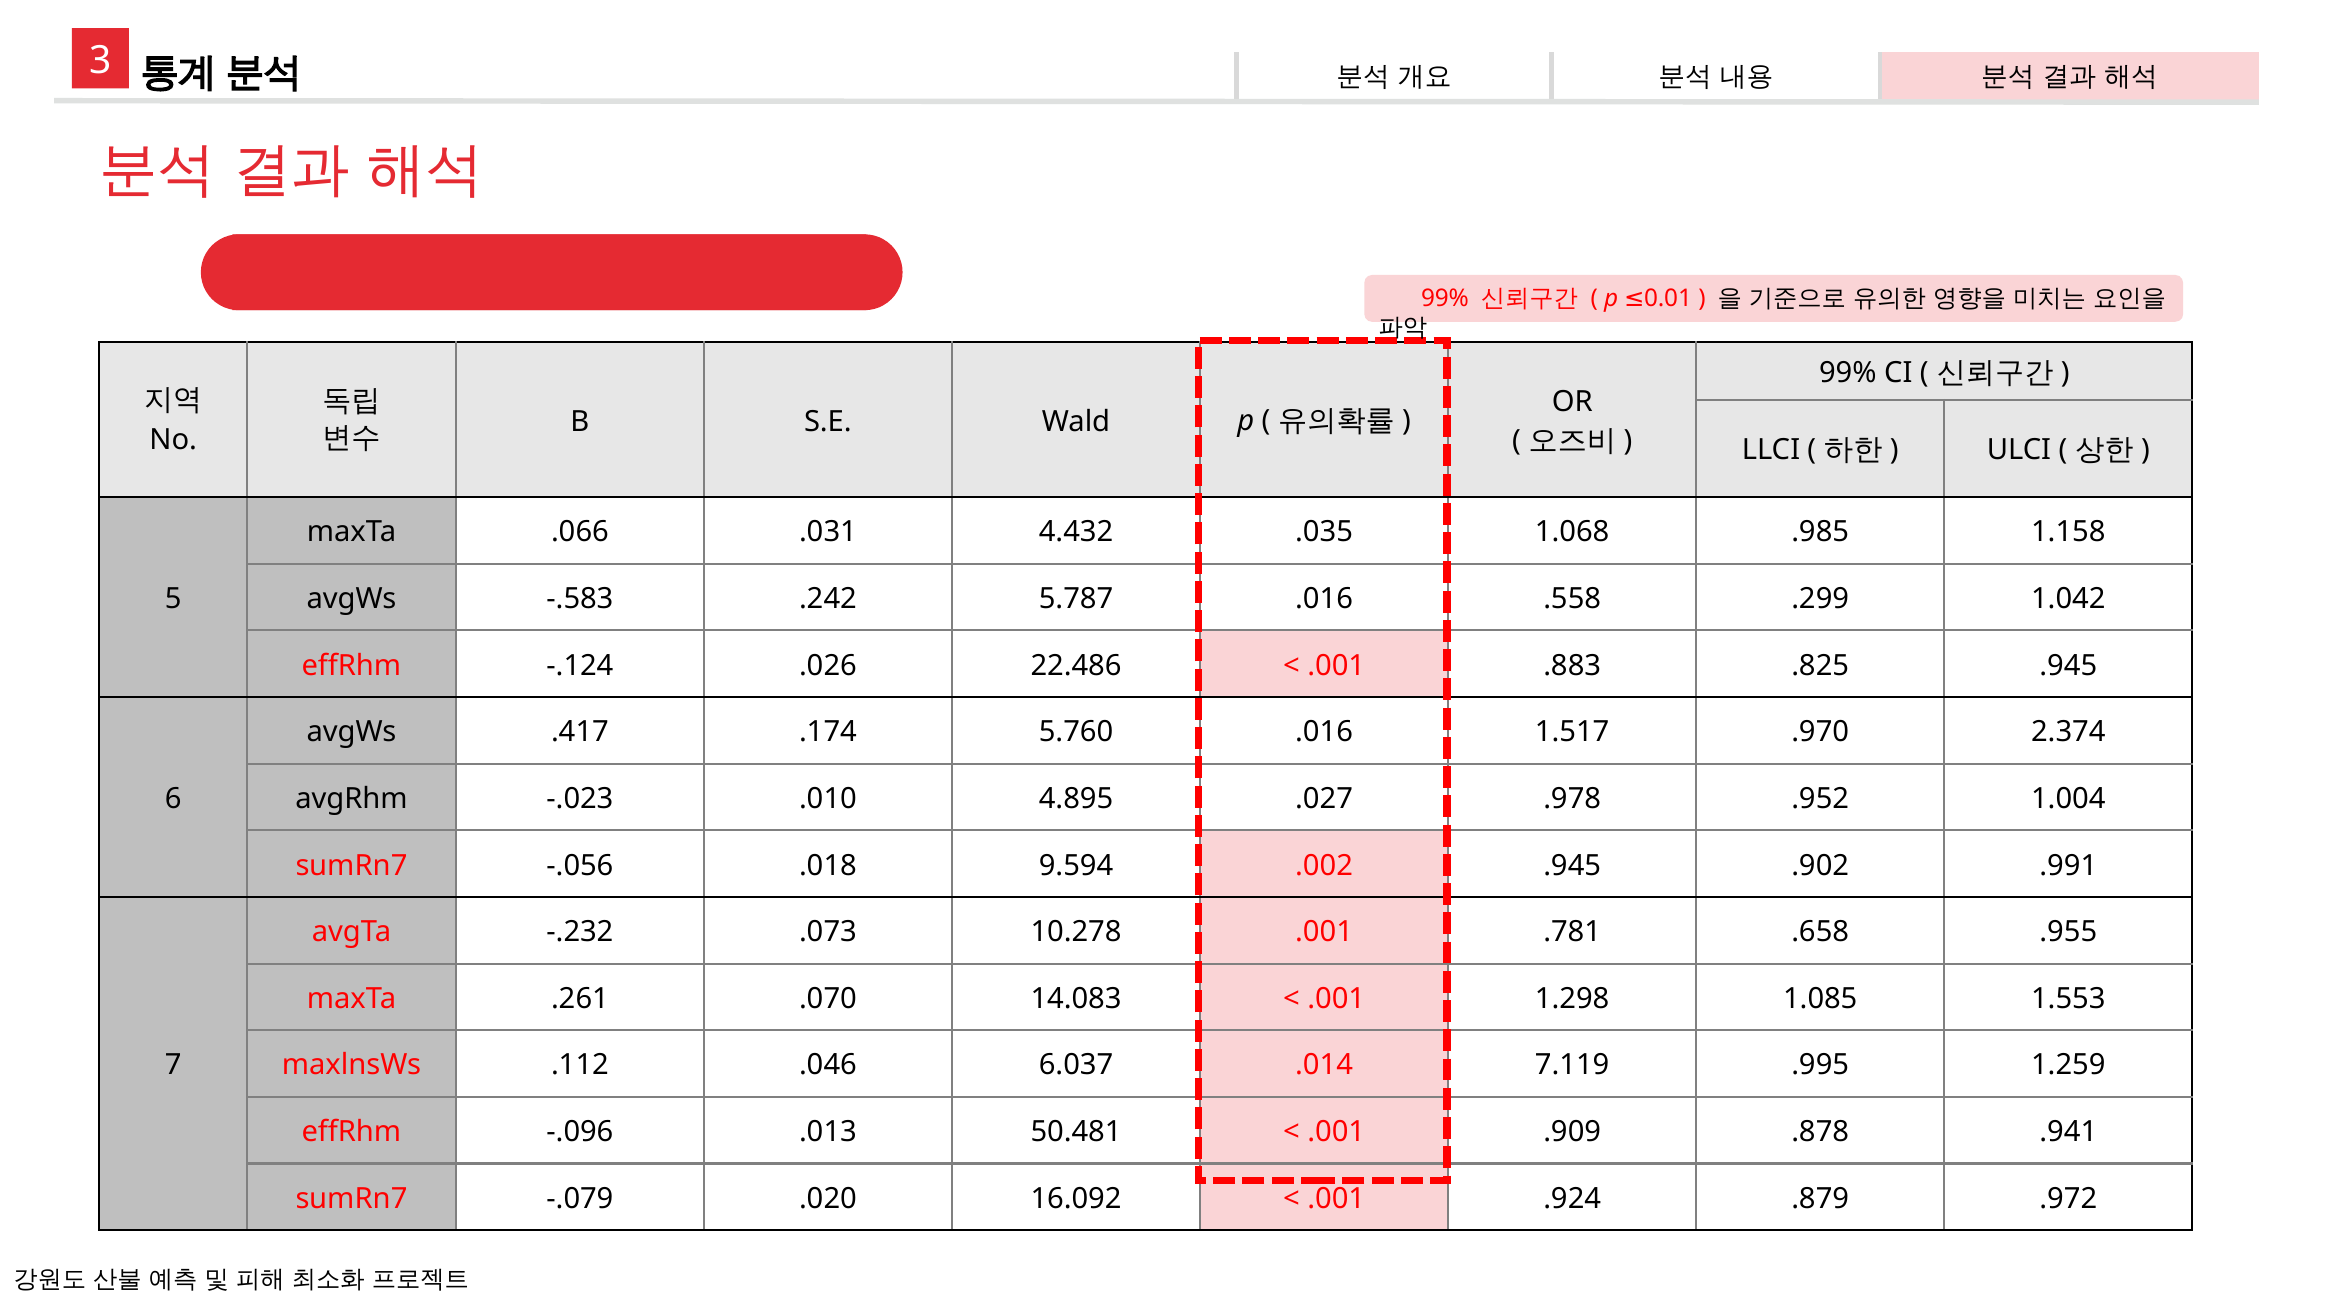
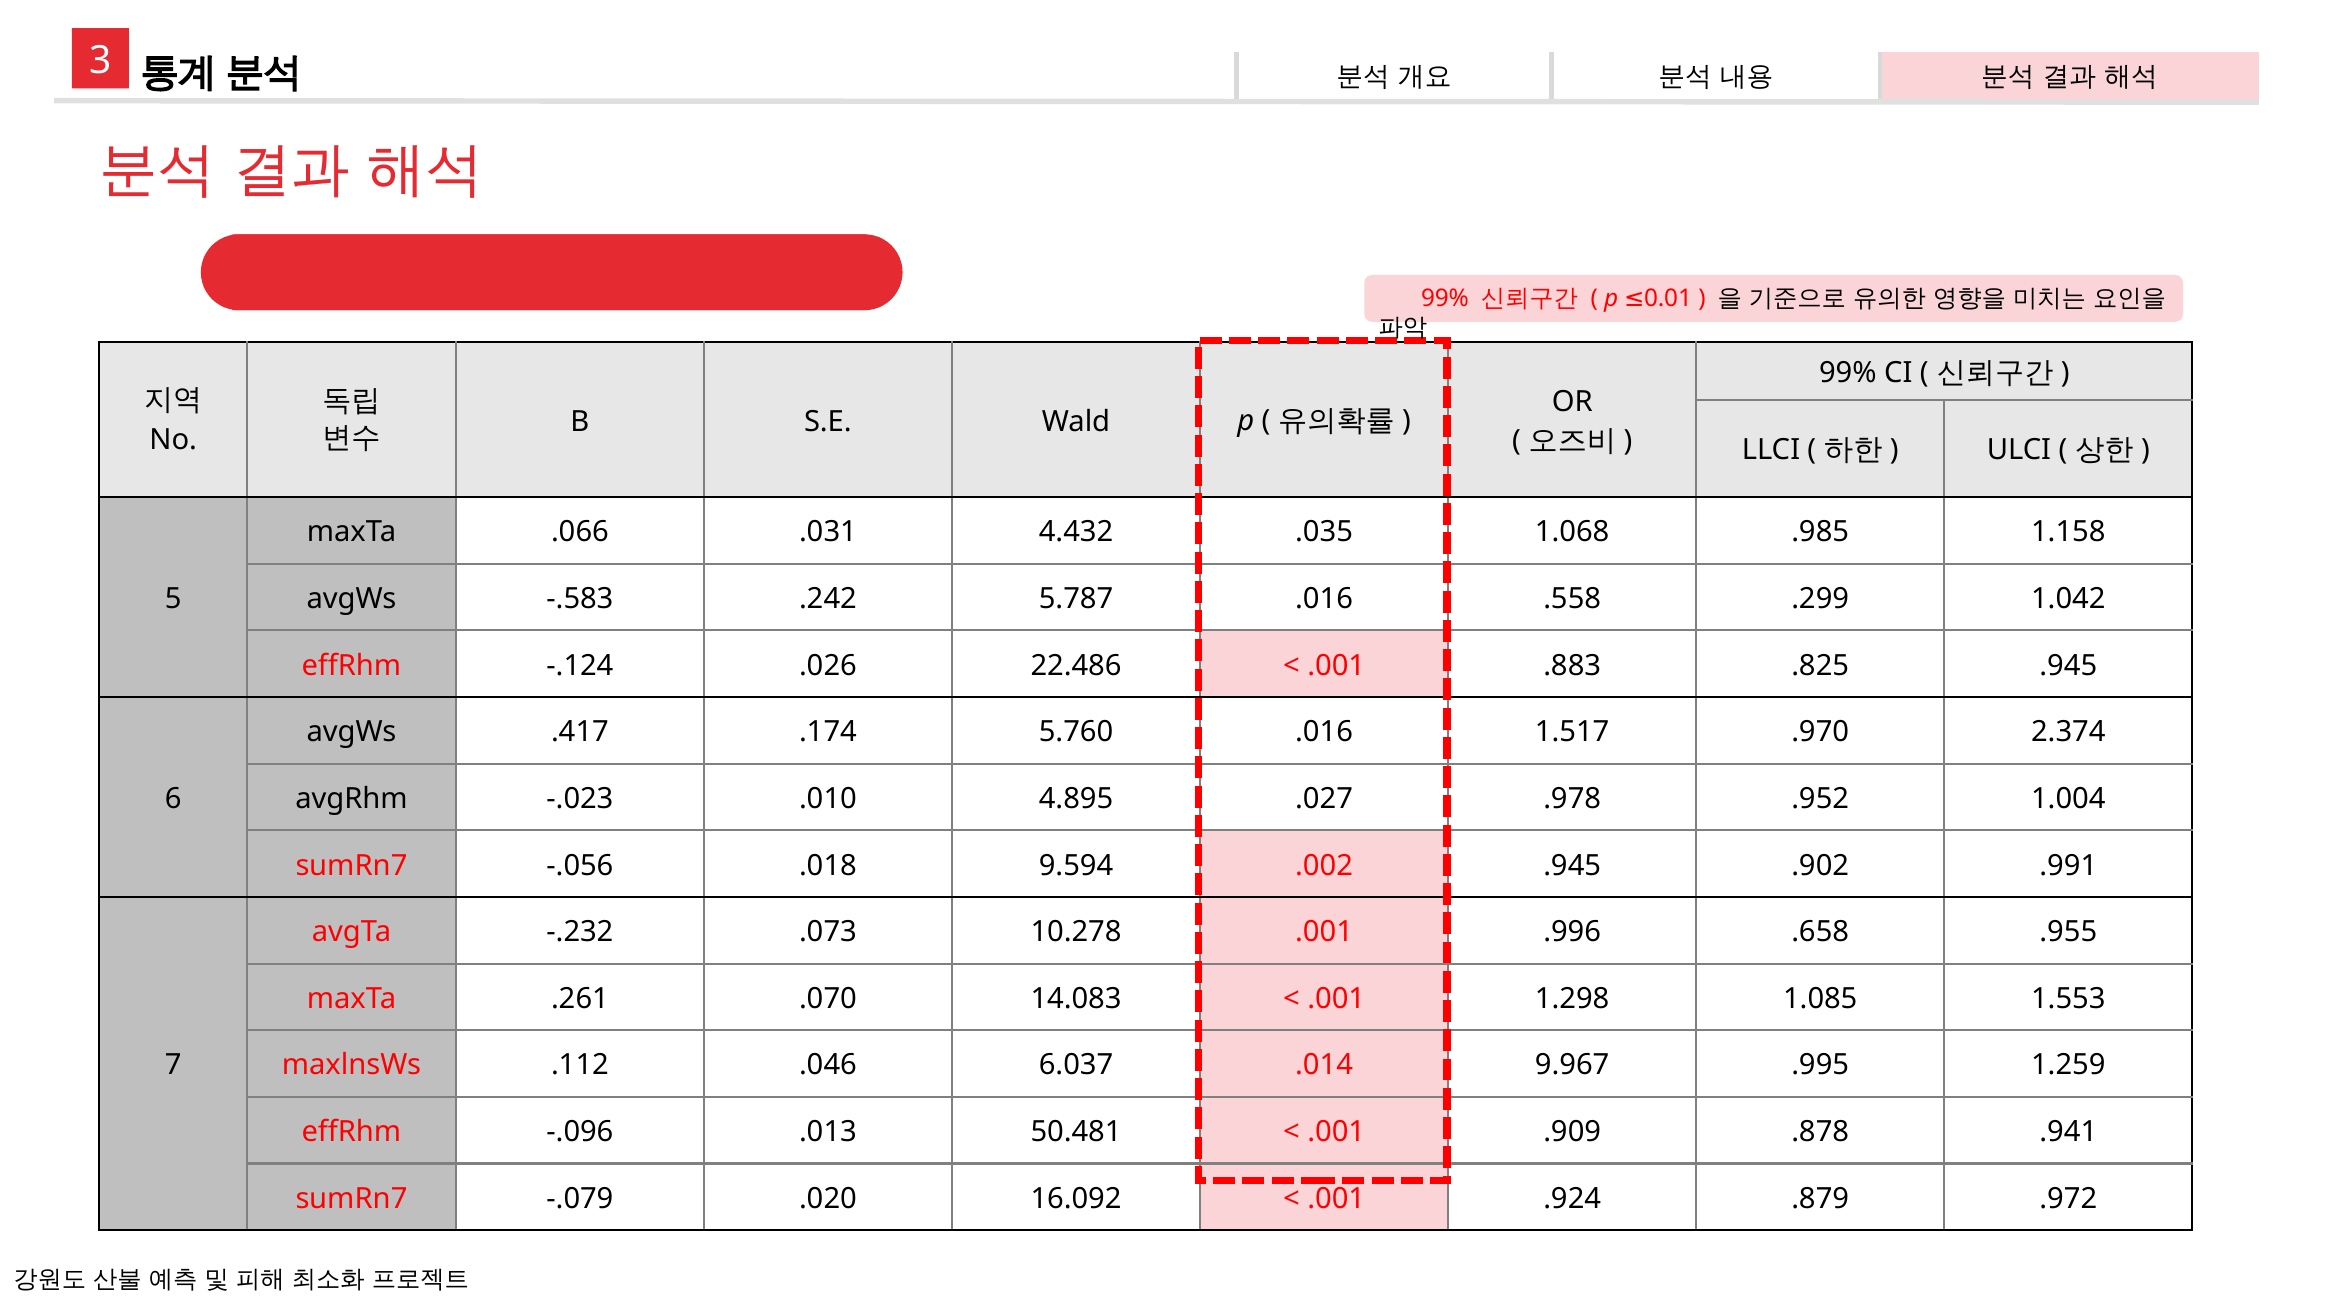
.781: .781 -> .996 (1572, 932)
7.119: 7.119 -> 9.967 (1572, 1065)
